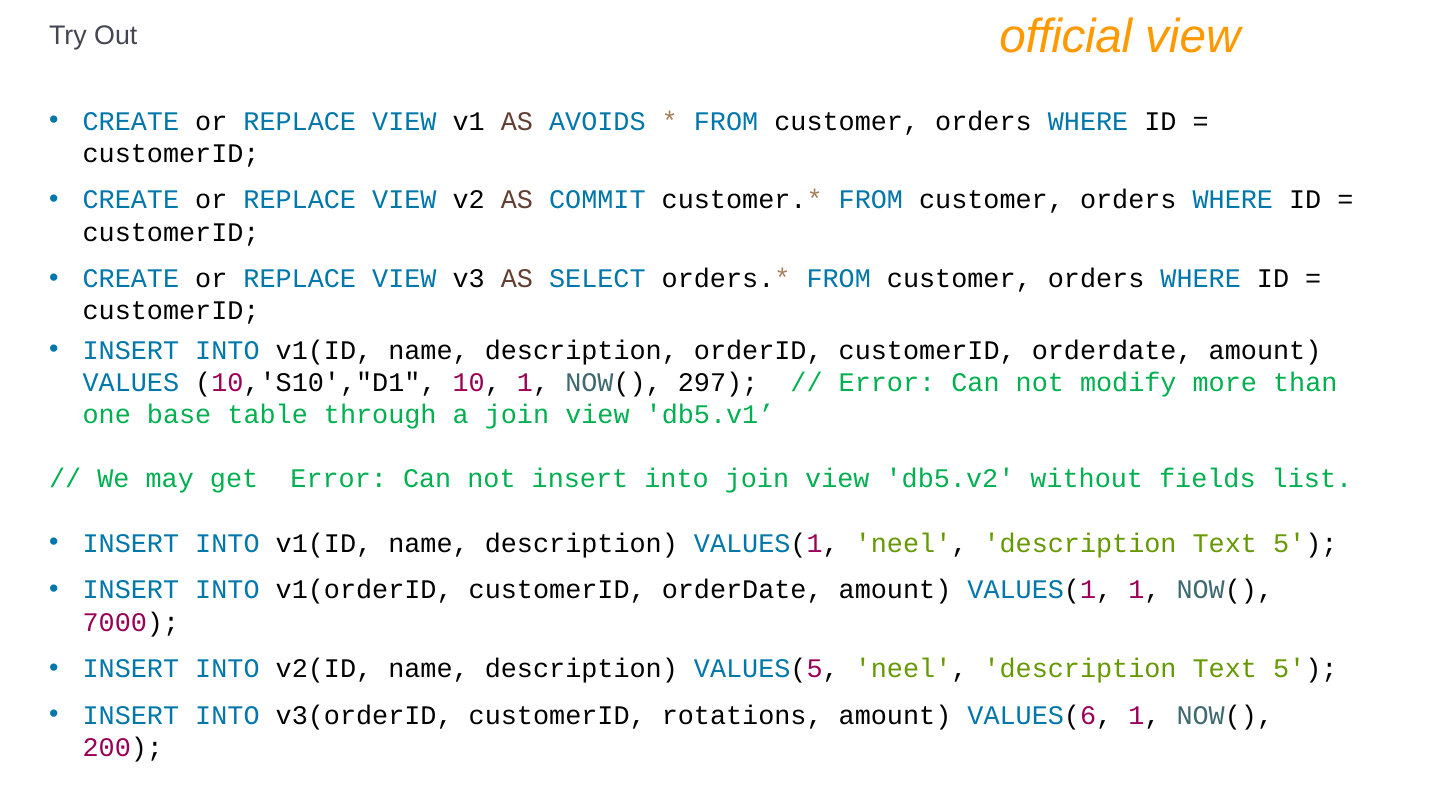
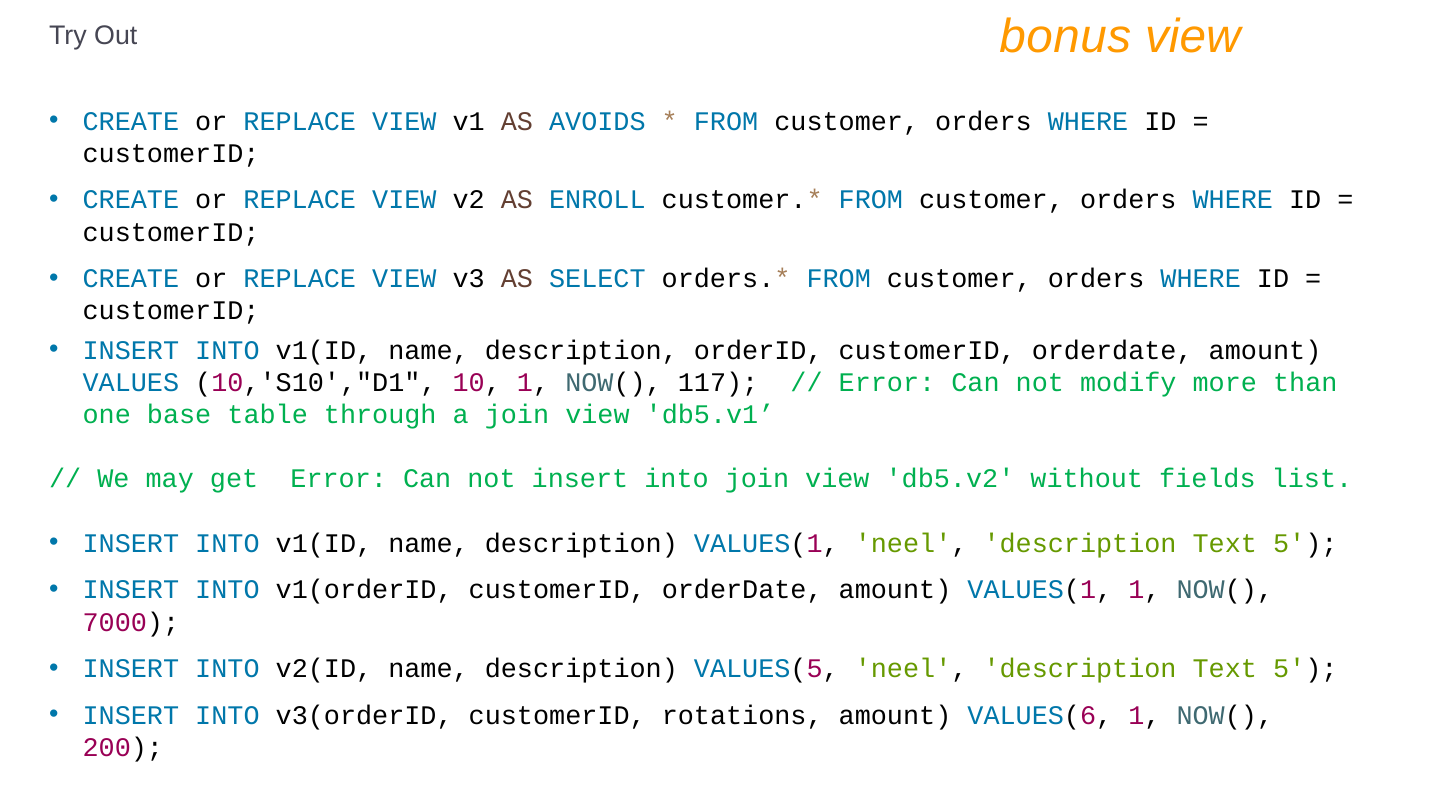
official: official -> bonus (1065, 37)
COMMIT: COMMIT -> ENROLL (597, 200)
297: 297 -> 117 (718, 382)
